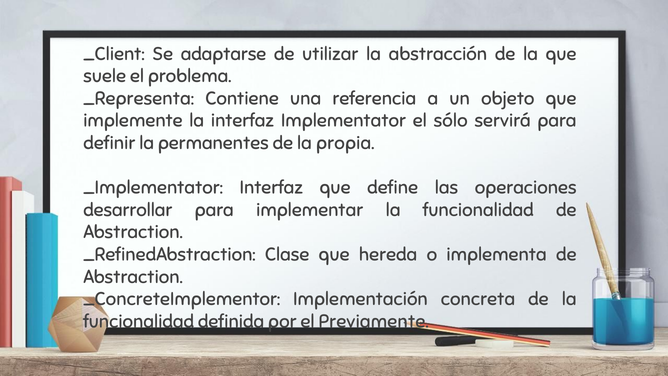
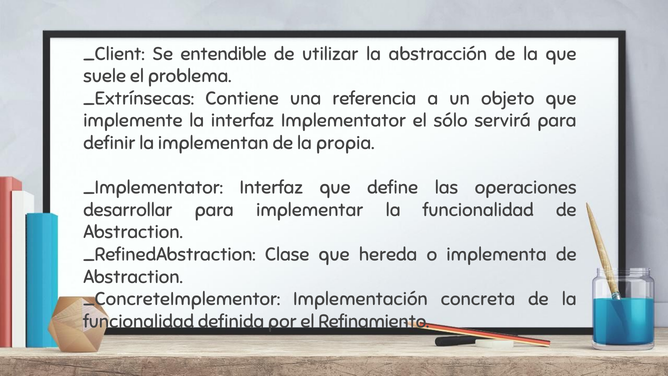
adaptarse: adaptarse -> entendible (224, 54)
_Representa: _Representa -> _Extrínsecas (139, 98)
permanentes: permanentes -> implementan (213, 143)
Previamente: Previamente -> Refinamiento (374, 321)
